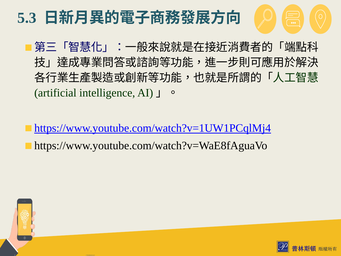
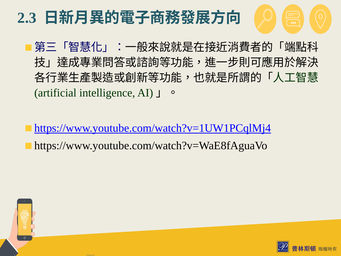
5.3: 5.3 -> 2.3 (27, 18)
